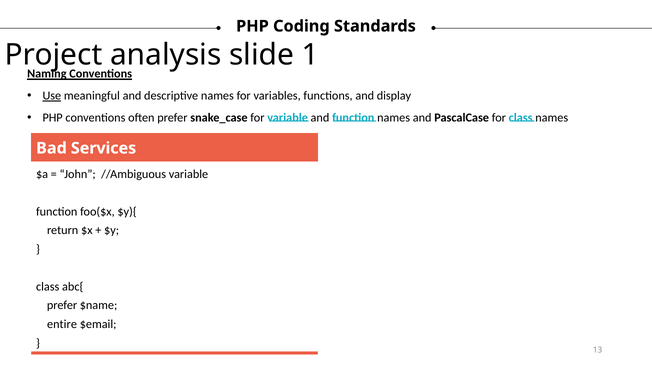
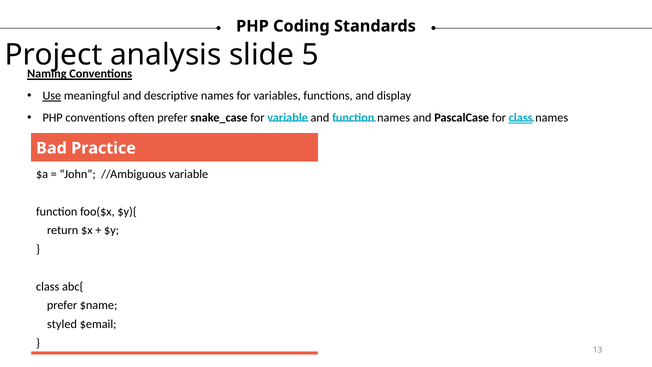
1: 1 -> 5 (310, 55)
class underline: none -> present (521, 118)
Services: Services -> Practice (104, 148)
entire: entire -> styled (62, 324)
